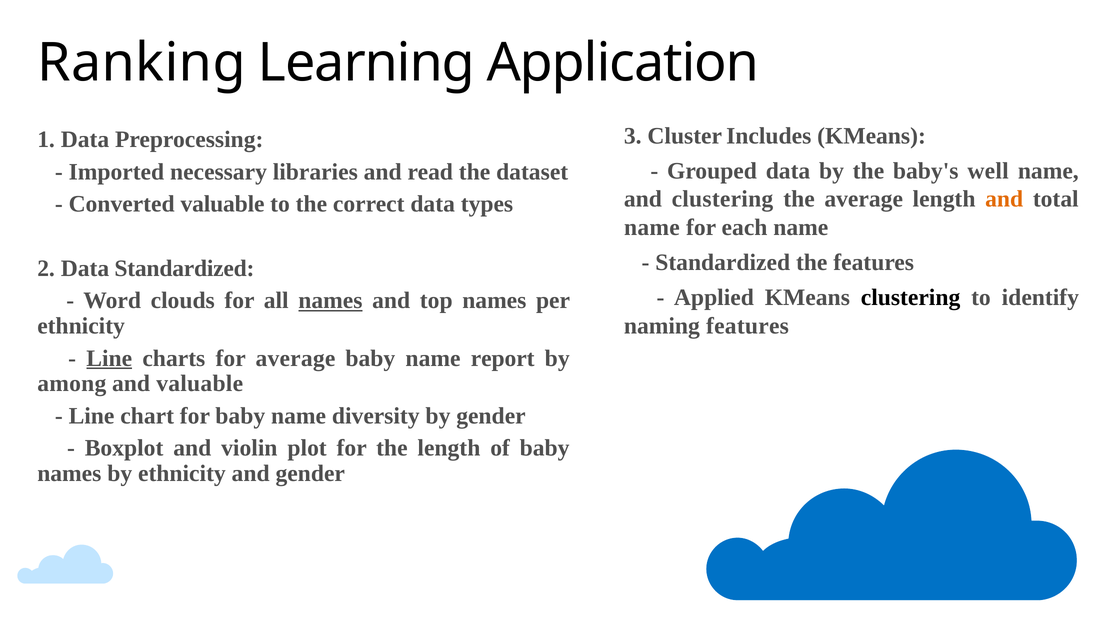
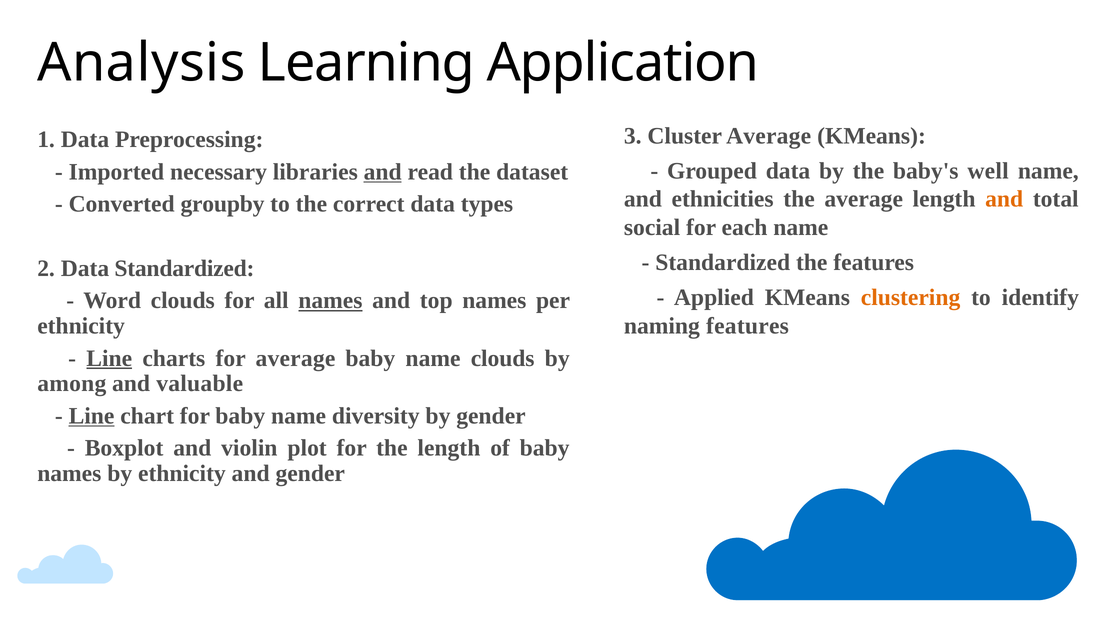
Ranking: Ranking -> Analysis (141, 63)
Cluster Includes: Includes -> Average (769, 136)
and underline: none -> present (383, 172)
and clustering: clustering -> ethnicities (723, 199)
Converted valuable: valuable -> groupby (223, 204)
name: name -> social (652, 228)
clustering colour: black -> orange (911, 298)
name report: report -> clouds (503, 359)
Line underline: none -> present (92, 416)
